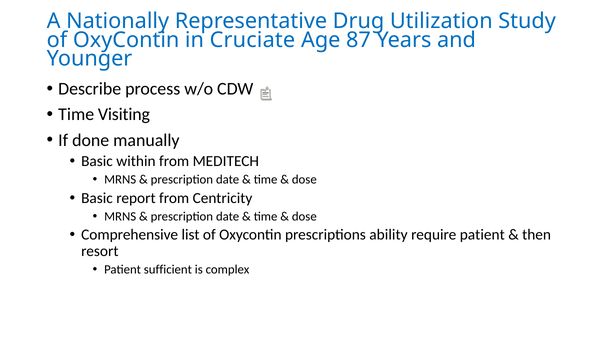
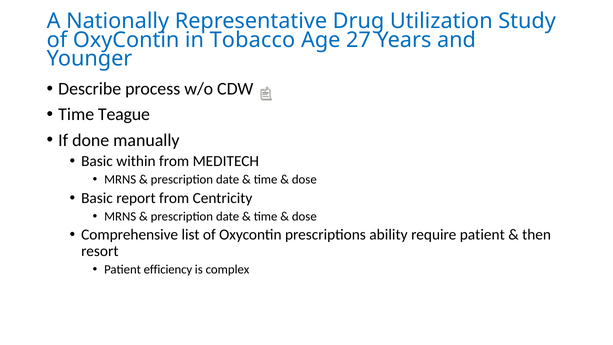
Cruciate: Cruciate -> Tobacco (252, 40)
87: 87 -> 27 (358, 40)
Visiting: Visiting -> Teague (124, 114)
sufficient: sufficient -> efficiency (168, 270)
